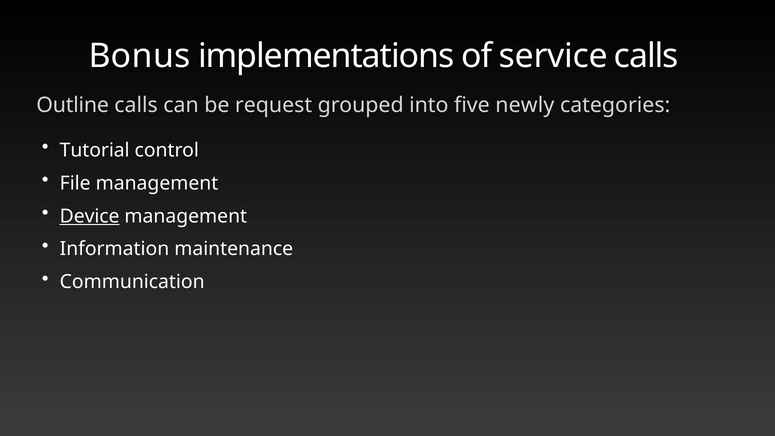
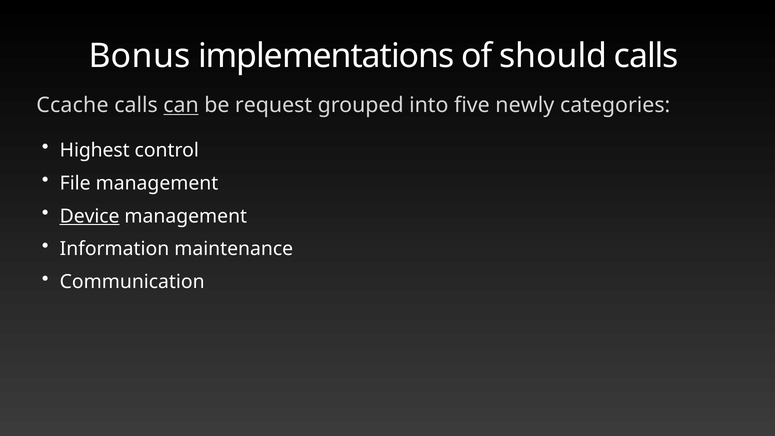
service: service -> should (553, 56)
Outline: Outline -> Ccache (72, 105)
can underline: none -> present (181, 105)
Tutorial: Tutorial -> Highest (95, 150)
